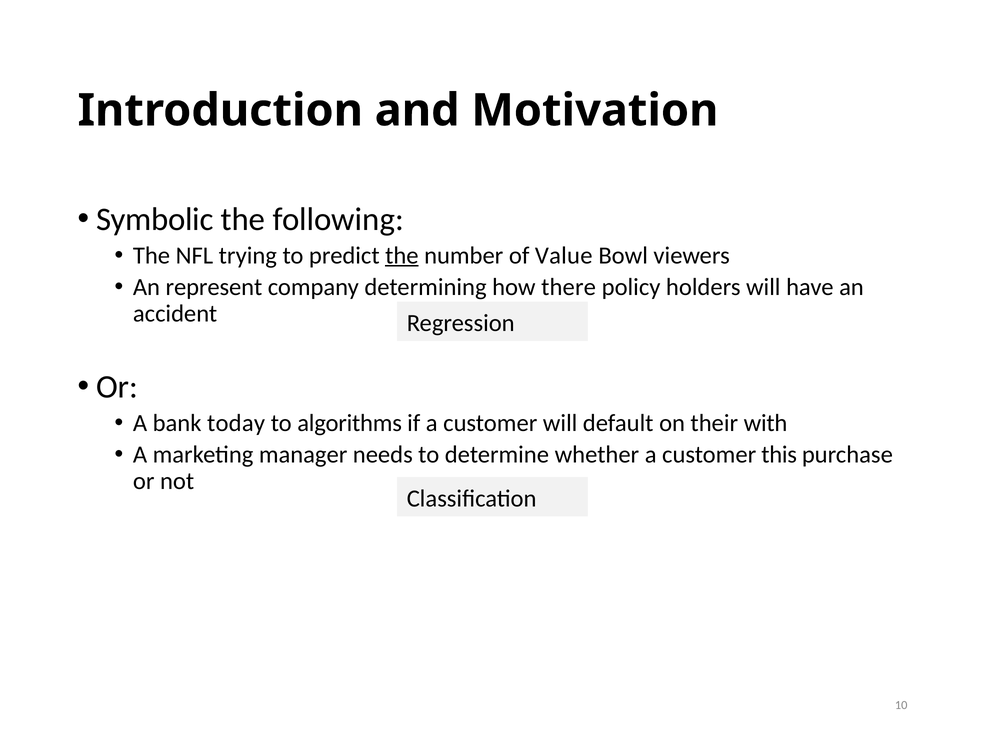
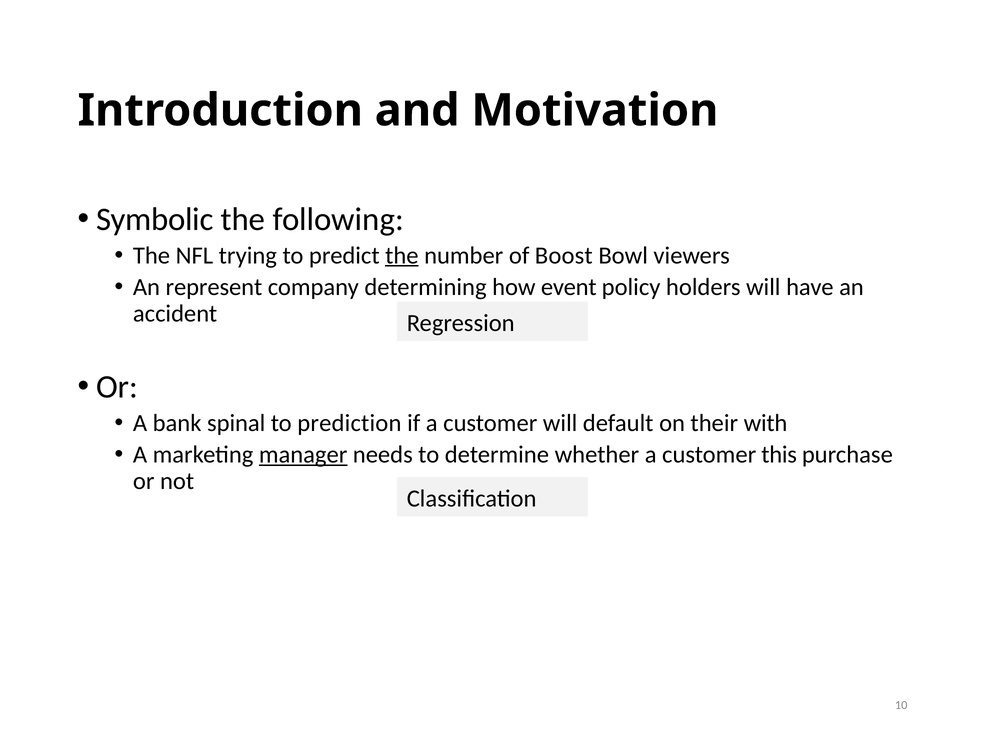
Value: Value -> Boost (564, 255)
there: there -> event (569, 287)
today: today -> spinal (236, 423)
algorithms: algorithms -> prediction (349, 423)
manager underline: none -> present (303, 454)
